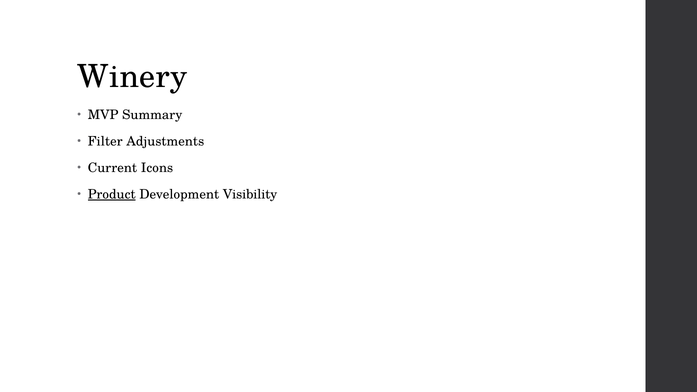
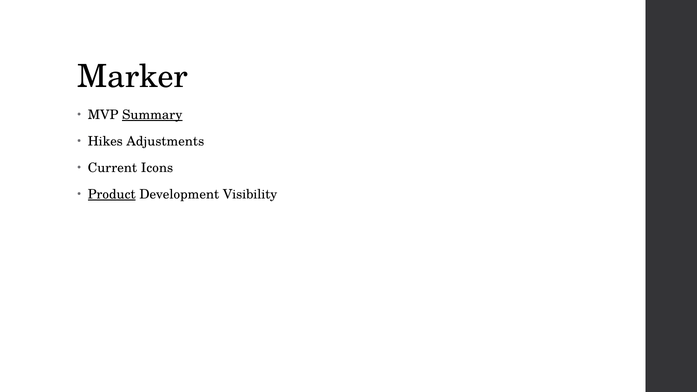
Winery: Winery -> Marker (133, 77)
Summary underline: none -> present (152, 115)
Filter: Filter -> Hikes (105, 141)
